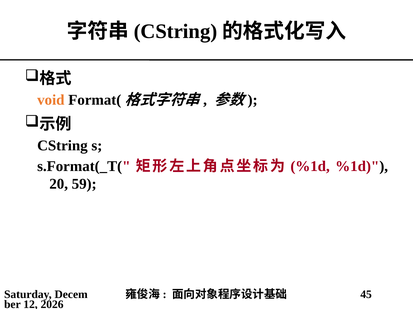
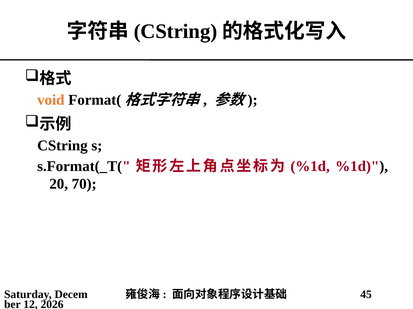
59: 59 -> 70 (84, 184)
